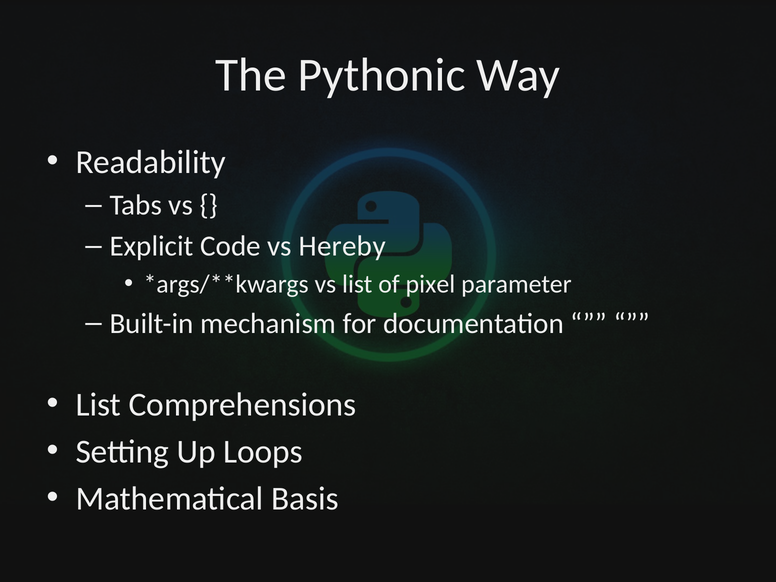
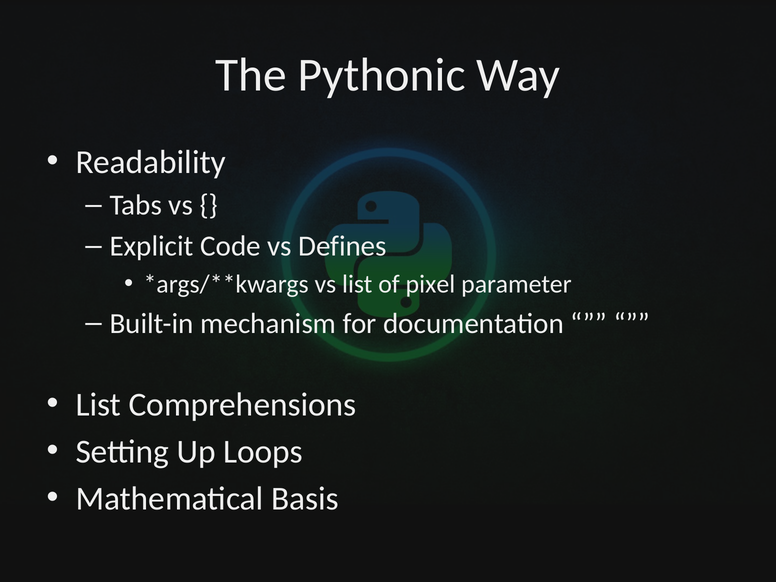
Hereby: Hereby -> Defines (342, 246)
